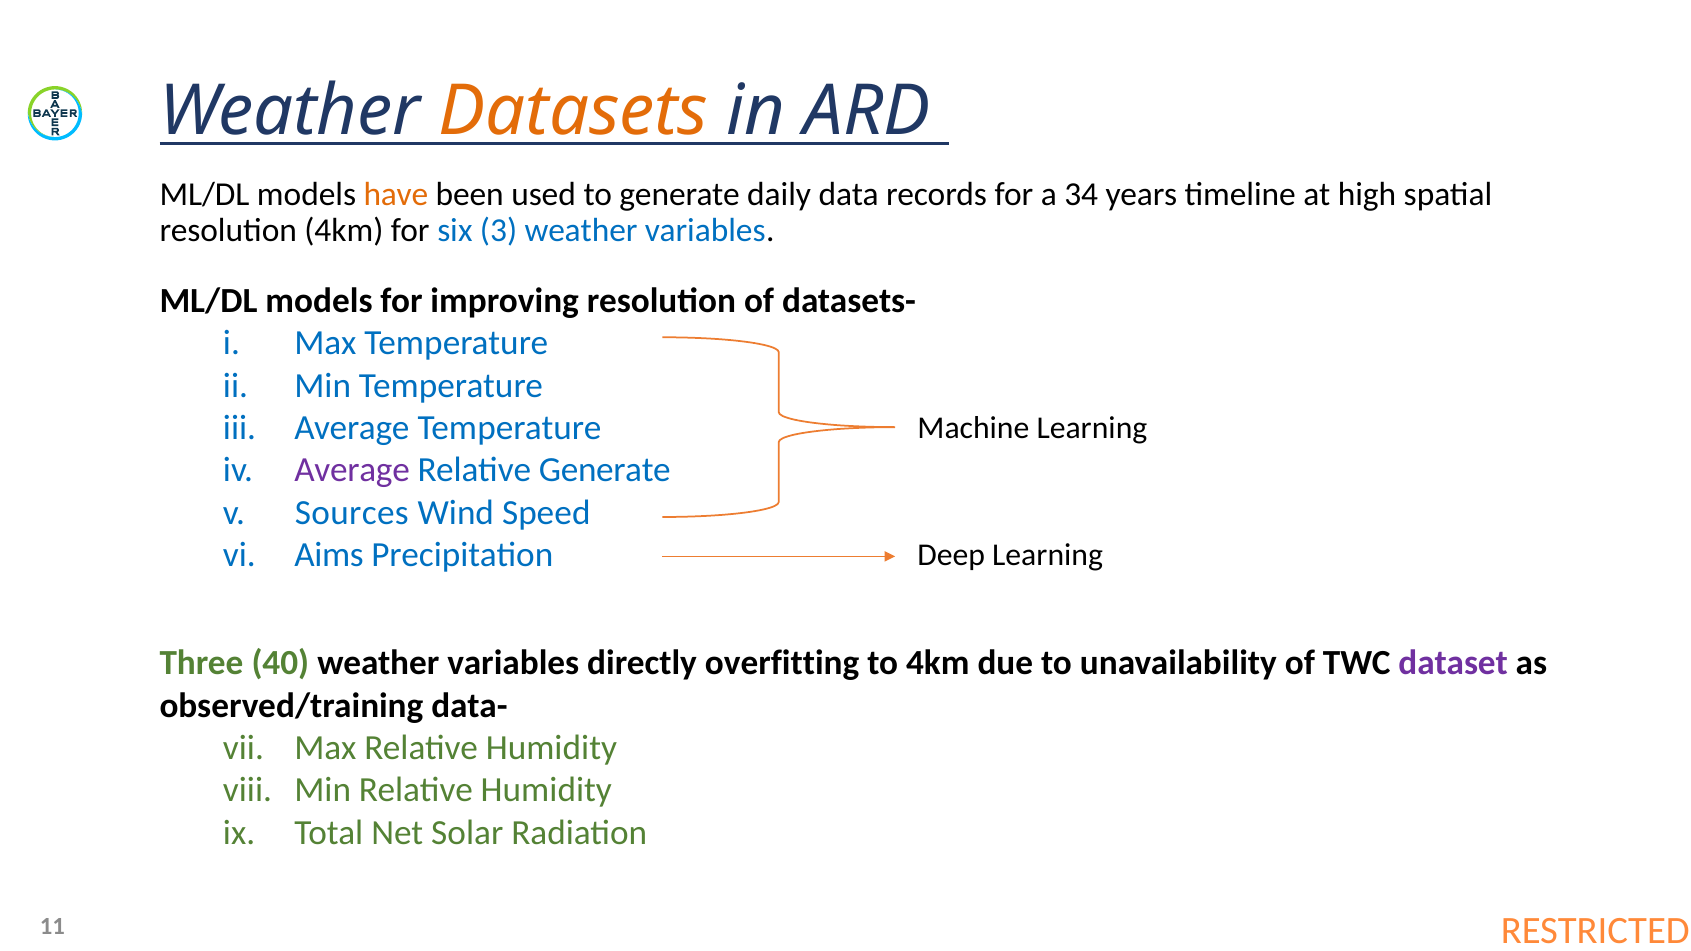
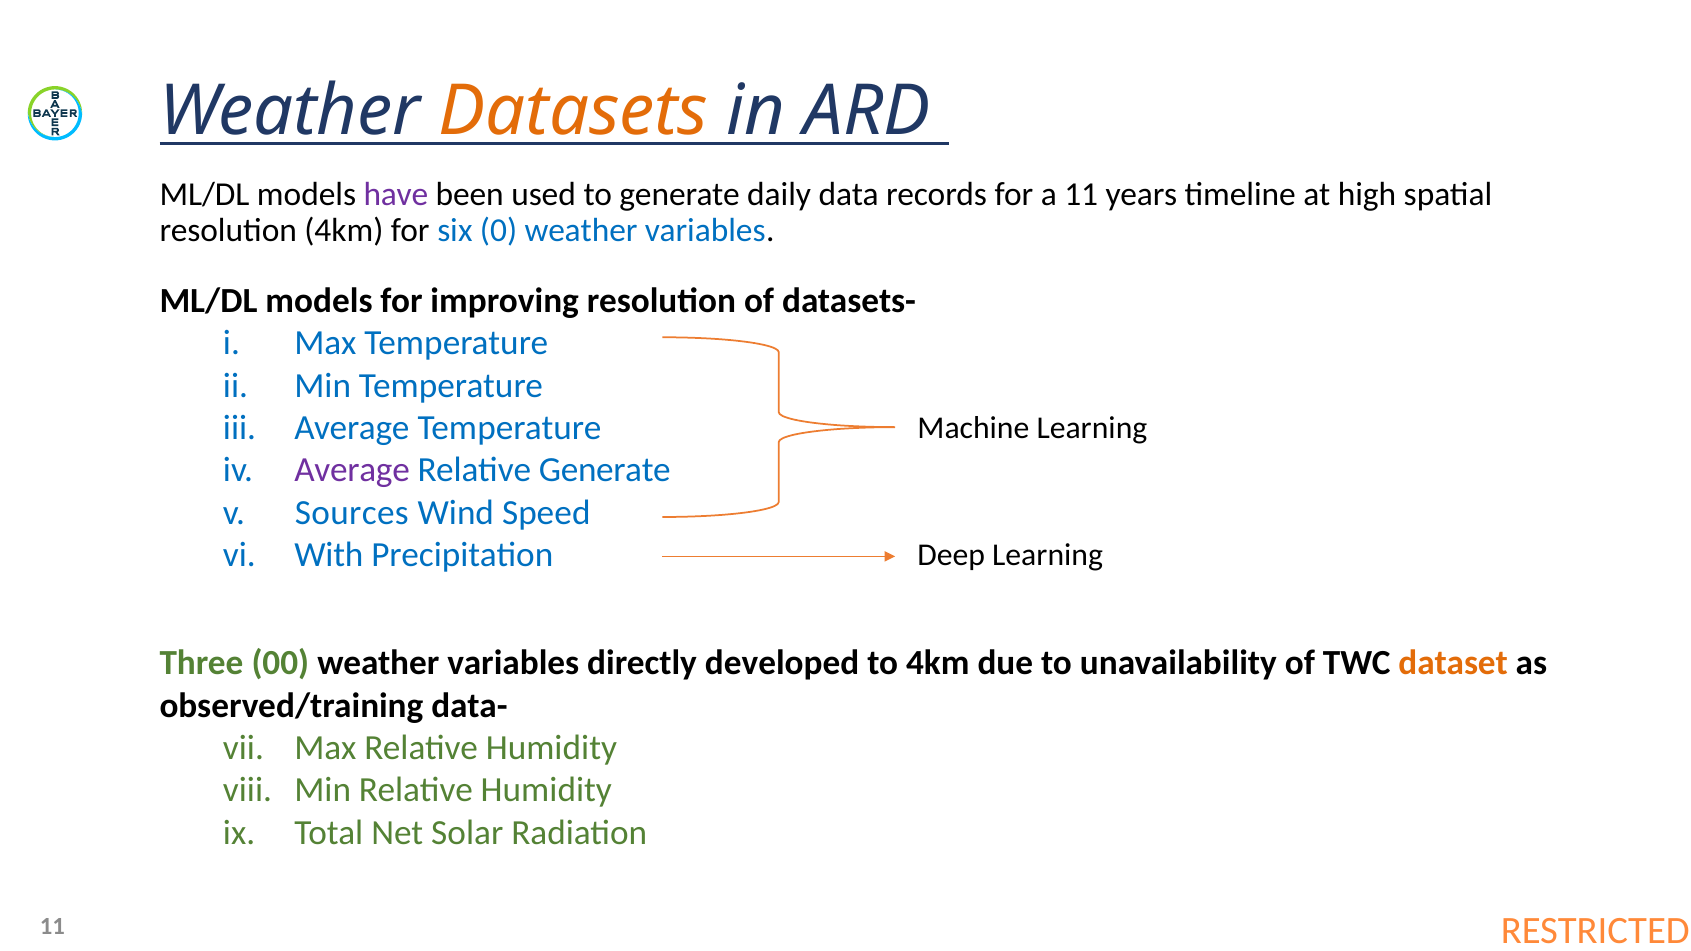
have colour: orange -> purple (396, 195)
a 34: 34 -> 11 (1081, 195)
3: 3 -> 0 (499, 231)
Aims: Aims -> With (329, 555)
40: 40 -> 00 (280, 663)
overfitting: overfitting -> developed (782, 663)
dataset colour: purple -> orange (1453, 663)
